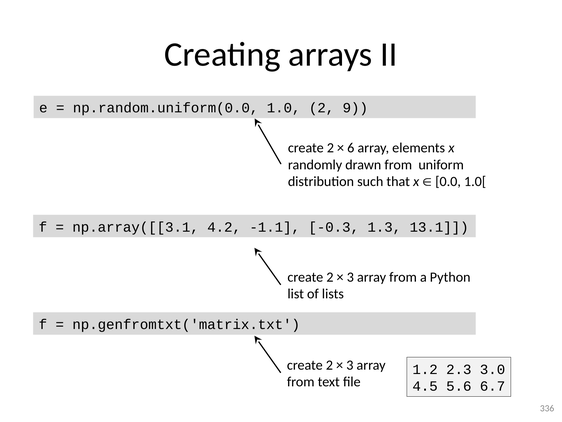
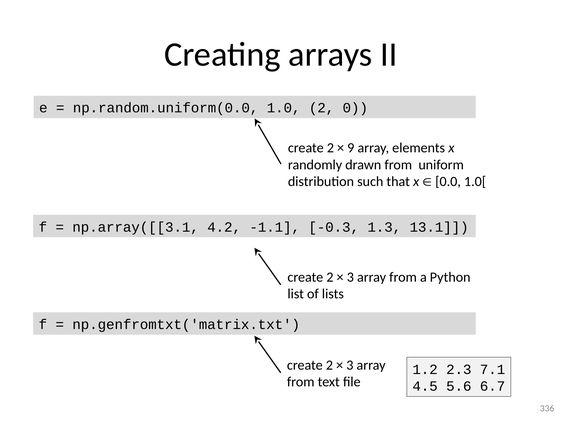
9: 9 -> 0 (355, 108)
6: 6 -> 9 (351, 148)
3.0: 3.0 -> 7.1 (493, 369)
